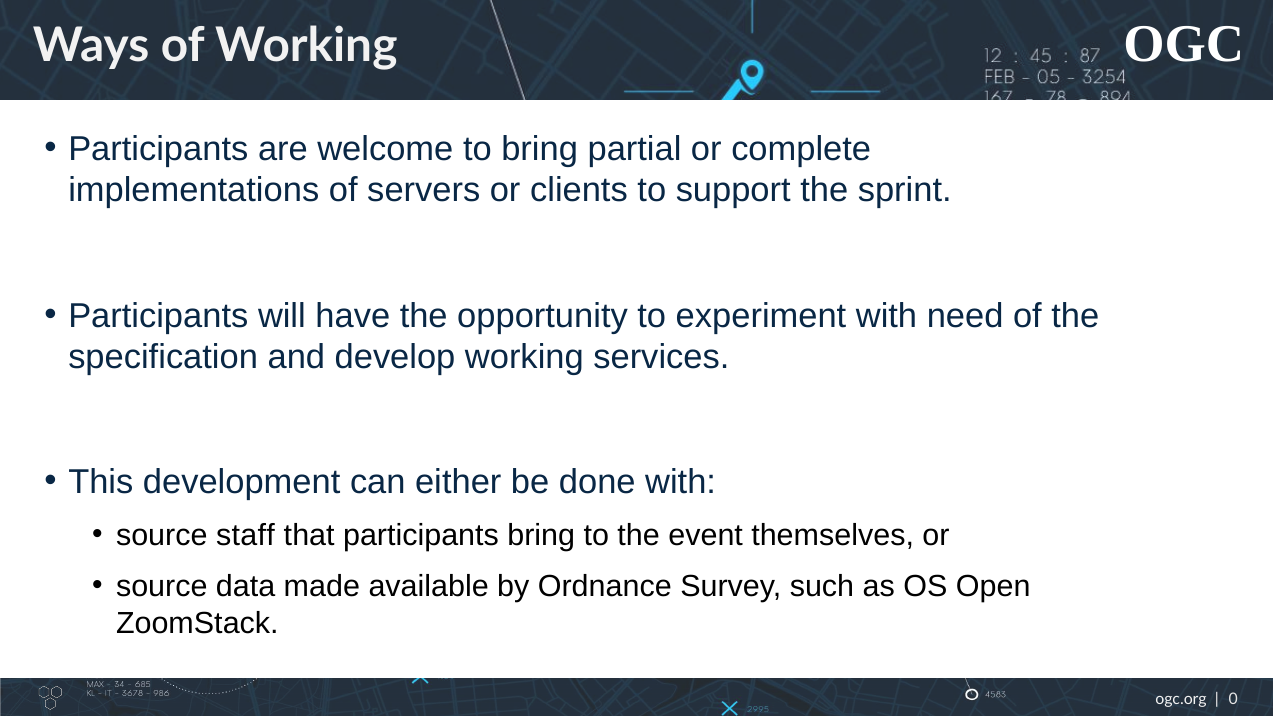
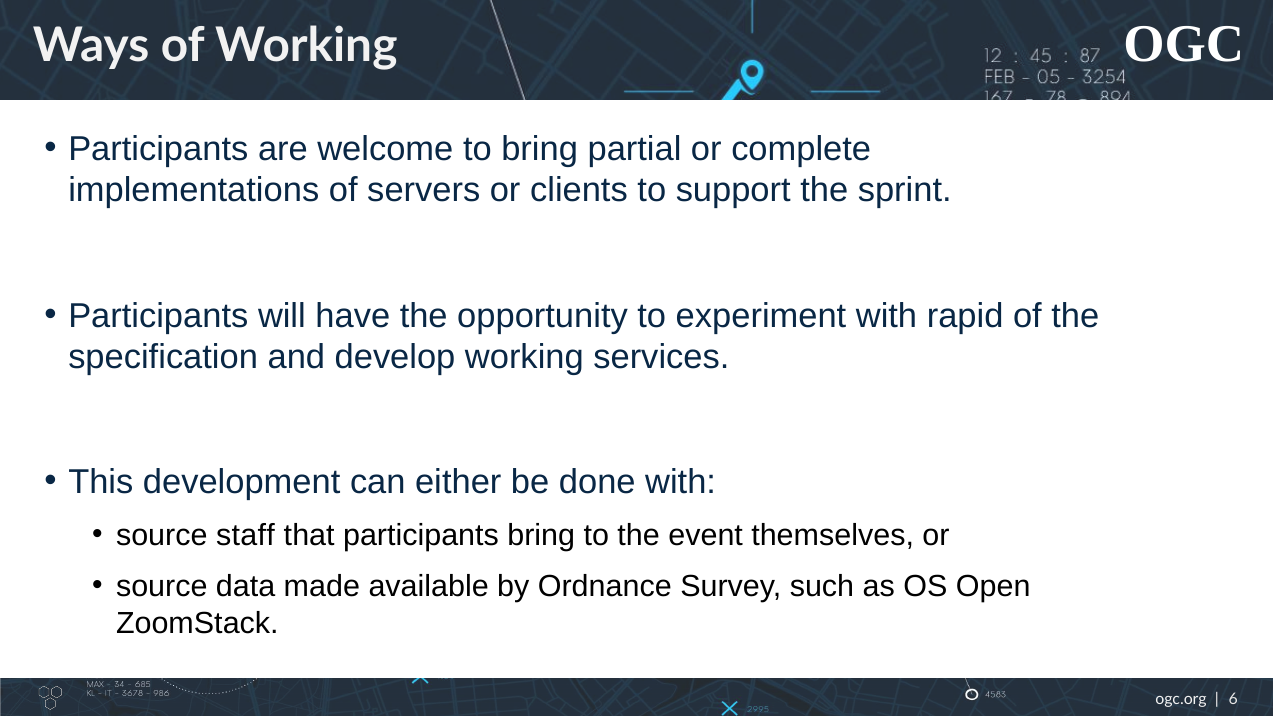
need: need -> rapid (965, 316)
0: 0 -> 6 (1233, 699)
